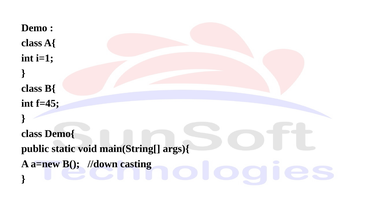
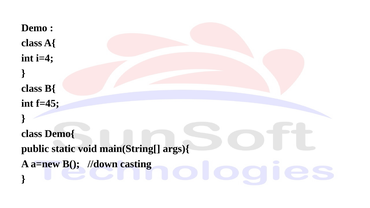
i=1: i=1 -> i=4 (45, 58)
